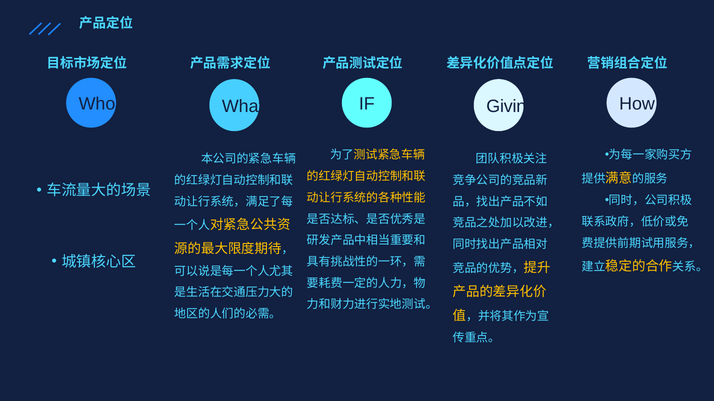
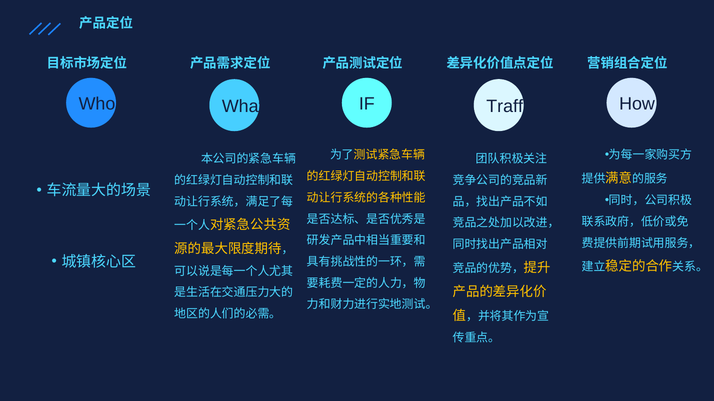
Giving: Giving -> Traffic (511, 107)
